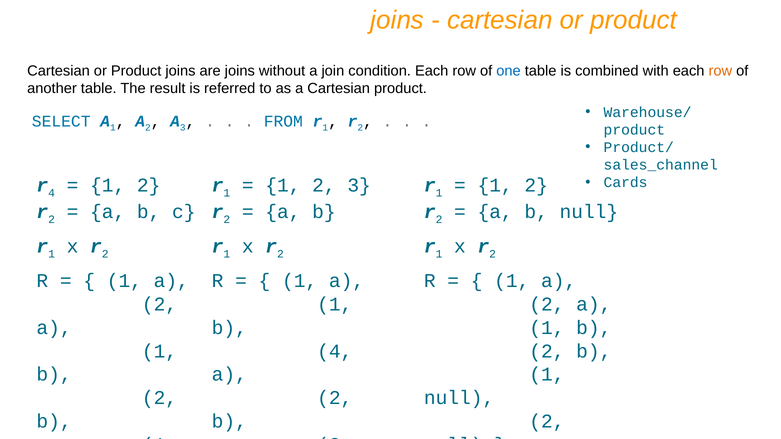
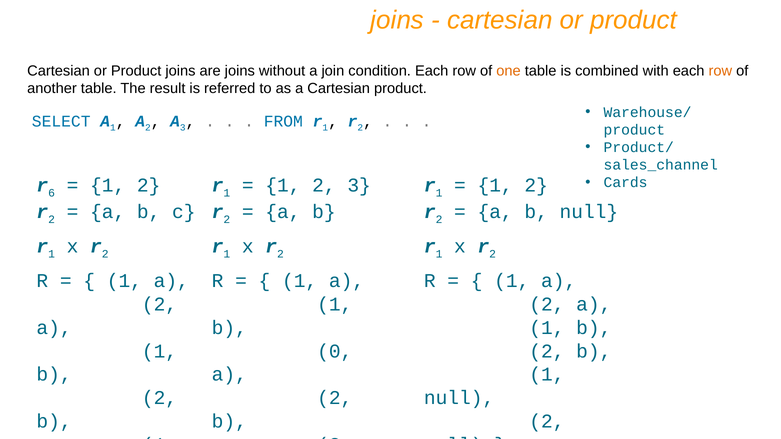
one colour: blue -> orange (508, 71)
r 4: 4 -> 6 (52, 193)
4: 4 -> 0 (335, 351)
